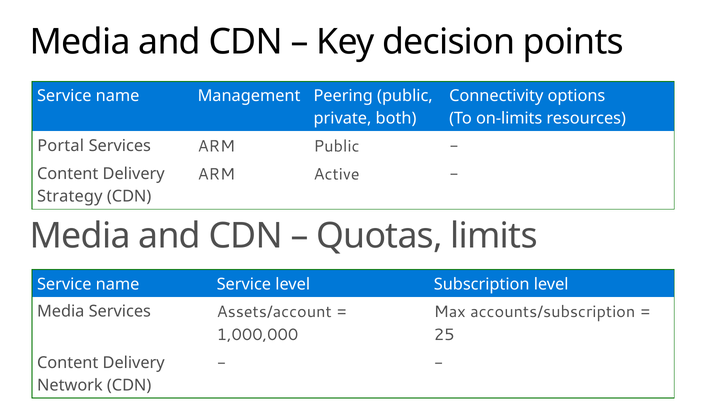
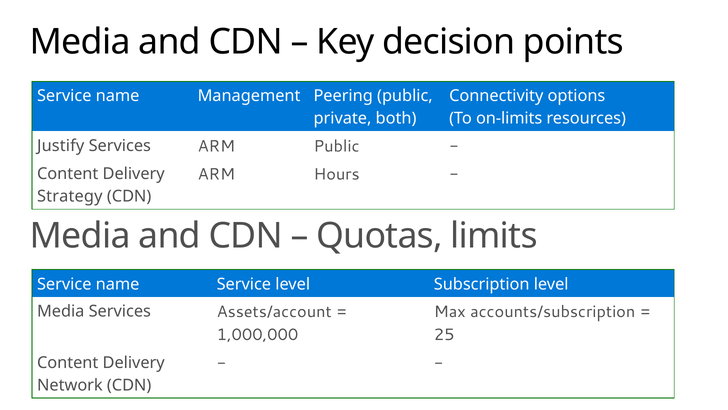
Portal: Portal -> Justify (61, 146)
Active: Active -> Hours (337, 174)
